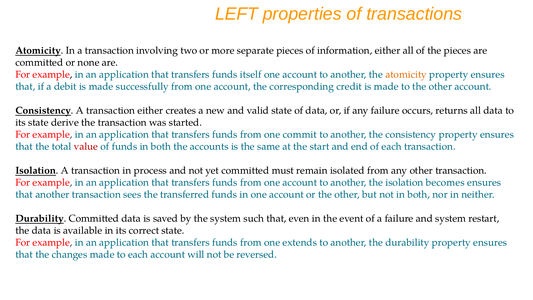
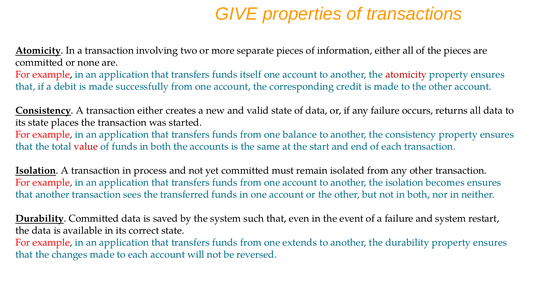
LEFT: LEFT -> GIVE (237, 14)
atomicity colour: orange -> red (406, 75)
derive: derive -> places (65, 123)
commit: commit -> balance (300, 135)
